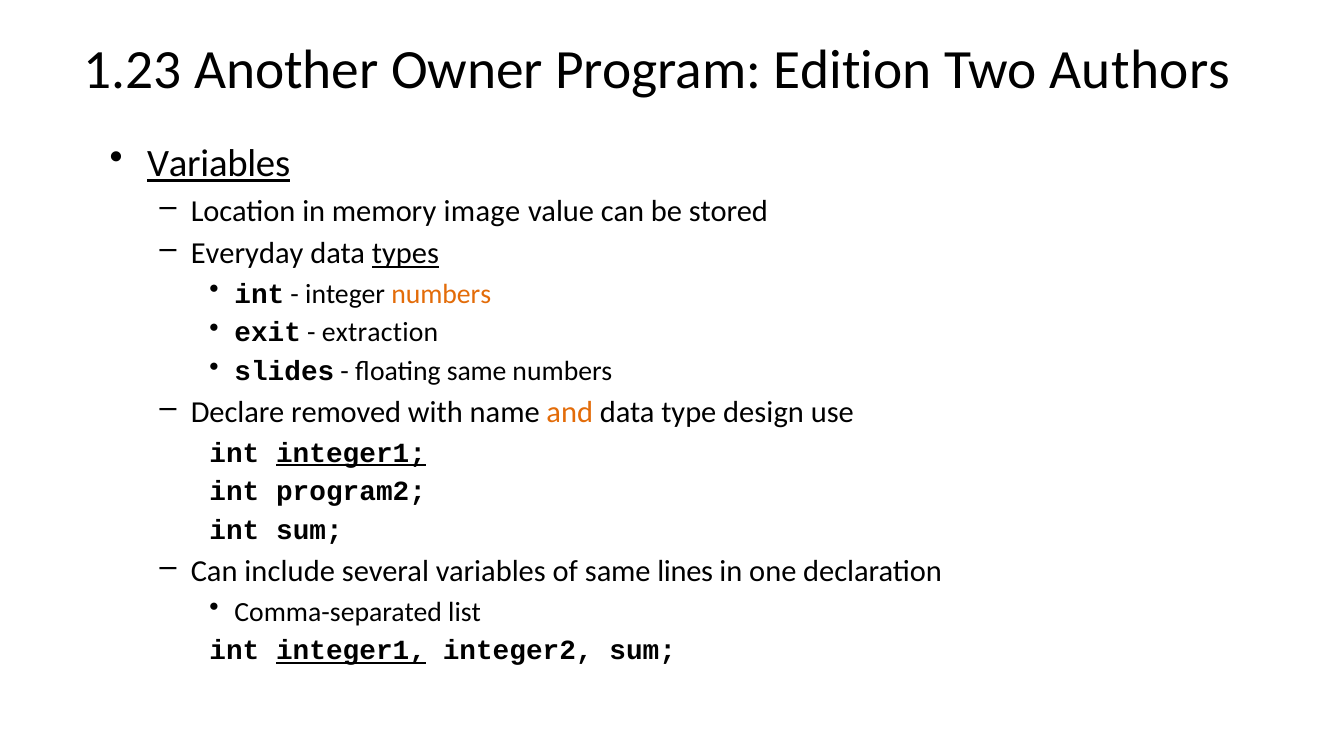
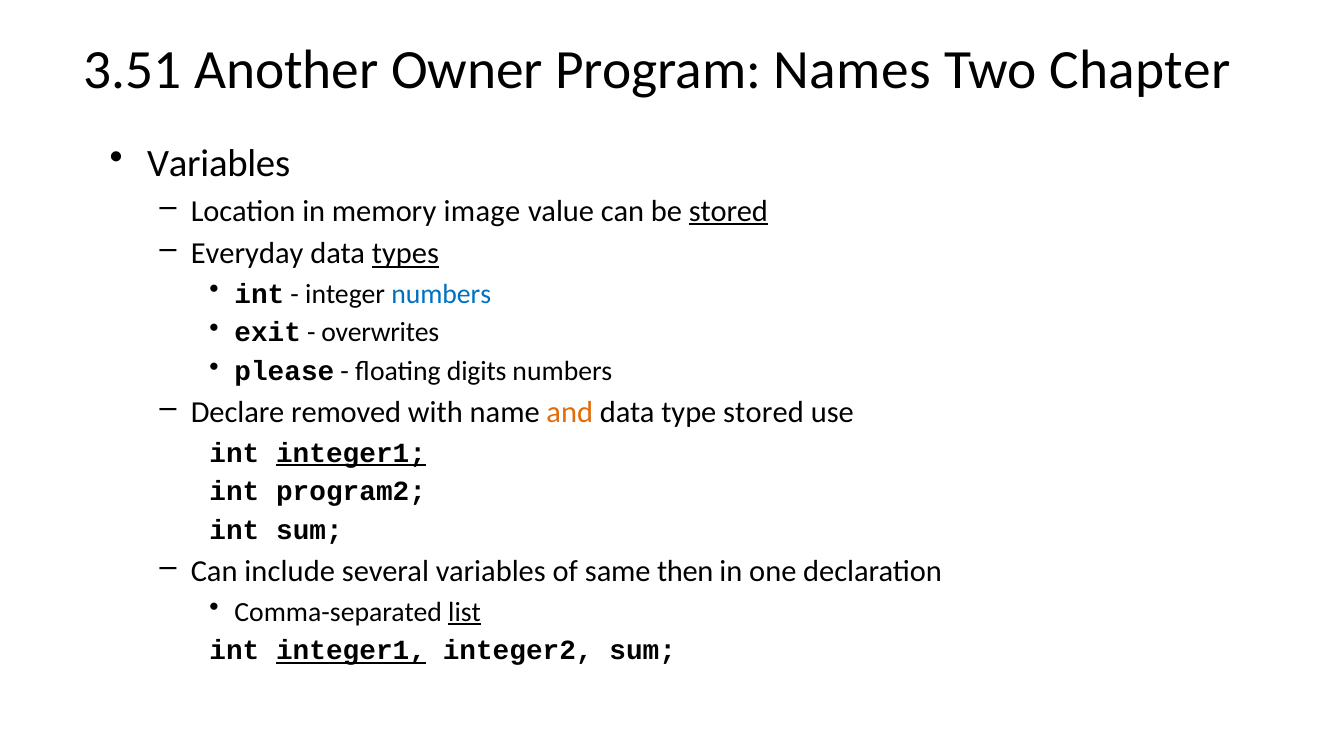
1.23: 1.23 -> 3.51 (133, 70)
Edition: Edition -> Names (852, 70)
Authors: Authors -> Chapter (1140, 70)
Variables underline: present -> none (219, 164)
stored underline: none -> present (728, 211)
numbers colour: orange -> blue (441, 294)
extraction: extraction -> overwrites (380, 333)
slides: slides -> please (284, 372)
floating same: same -> digits (477, 372)
type design: design -> stored (764, 413)
lines: lines -> then (685, 572)
list underline: none -> present (465, 612)
